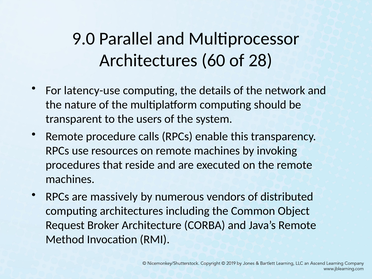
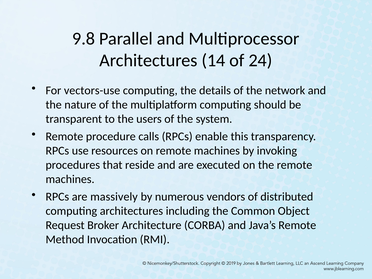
9.0: 9.0 -> 9.8 (84, 39)
60: 60 -> 14 (213, 60)
28: 28 -> 24 (260, 60)
latency-use: latency-use -> vectors-use (92, 90)
